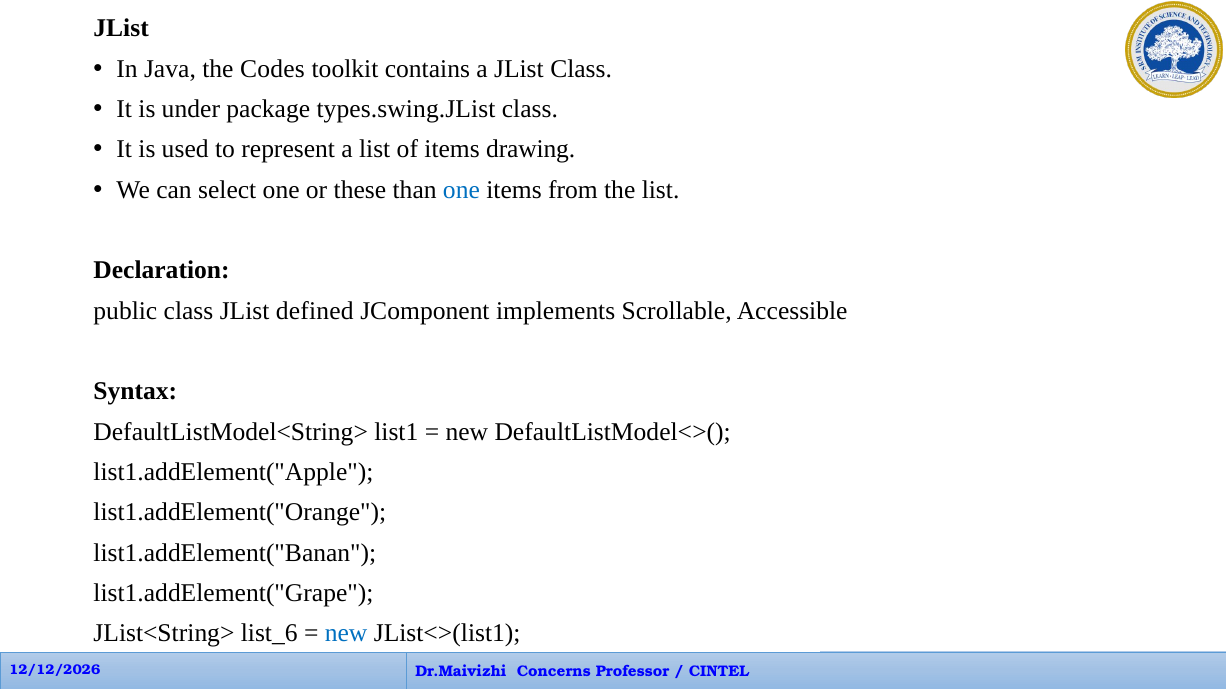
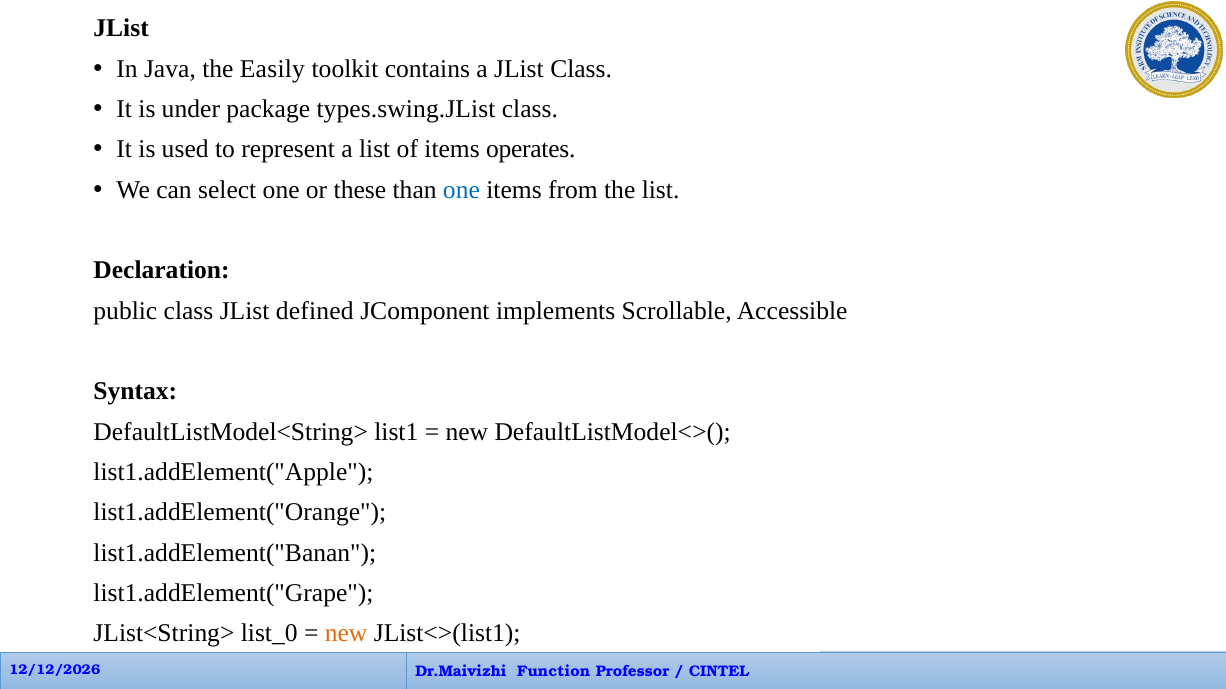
Codes: Codes -> Easily (272, 69)
drawing: drawing -> operates (531, 150)
list_6: list_6 -> list_0 (269, 634)
new colour: blue -> orange (346, 634)
Concerns: Concerns -> Function (554, 672)
